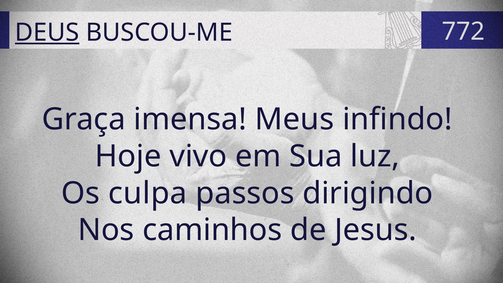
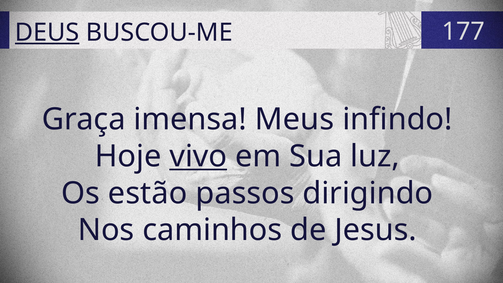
772: 772 -> 177 (463, 31)
vivo underline: none -> present (198, 156)
culpa: culpa -> estão (148, 193)
